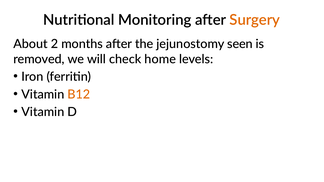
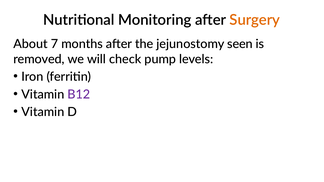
2: 2 -> 7 (54, 44)
home: home -> pump (160, 59)
B12 colour: orange -> purple (79, 95)
